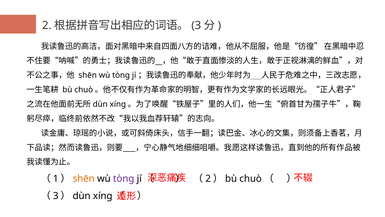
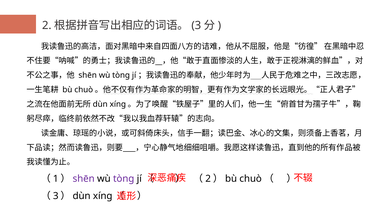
shēn colour: orange -> purple (84, 178)
